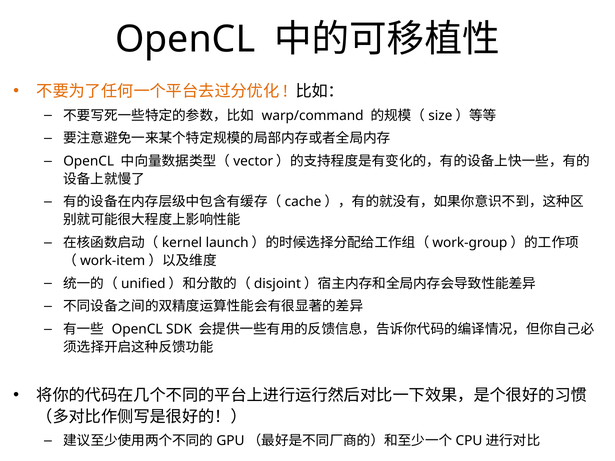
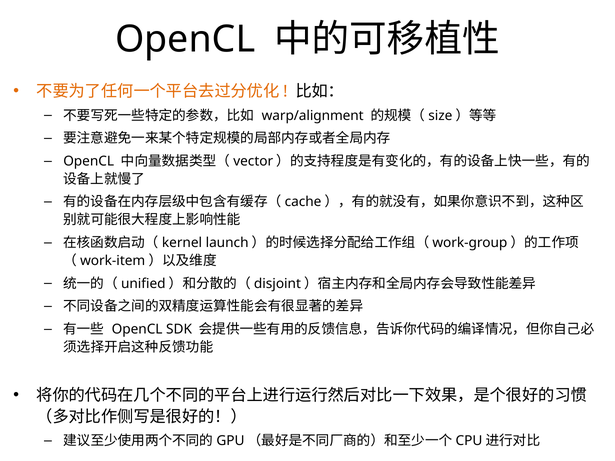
warp/command: warp/command -> warp/alignment (313, 116)
